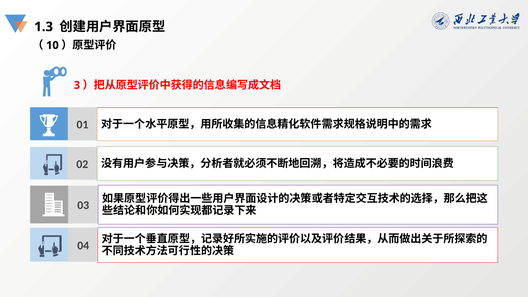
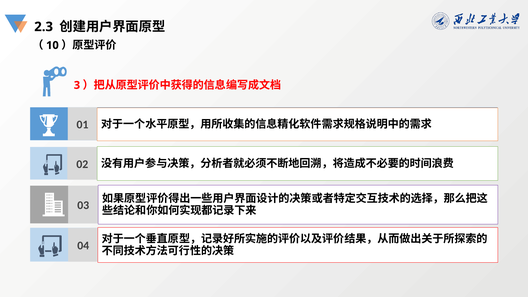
1.3: 1.3 -> 2.3 (44, 27)
